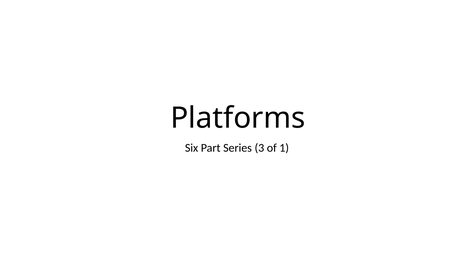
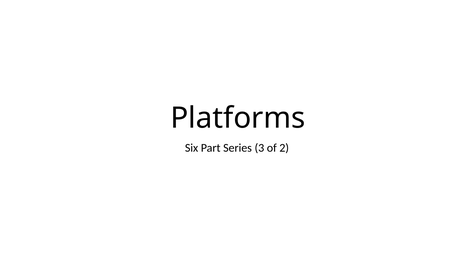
1: 1 -> 2 (284, 148)
